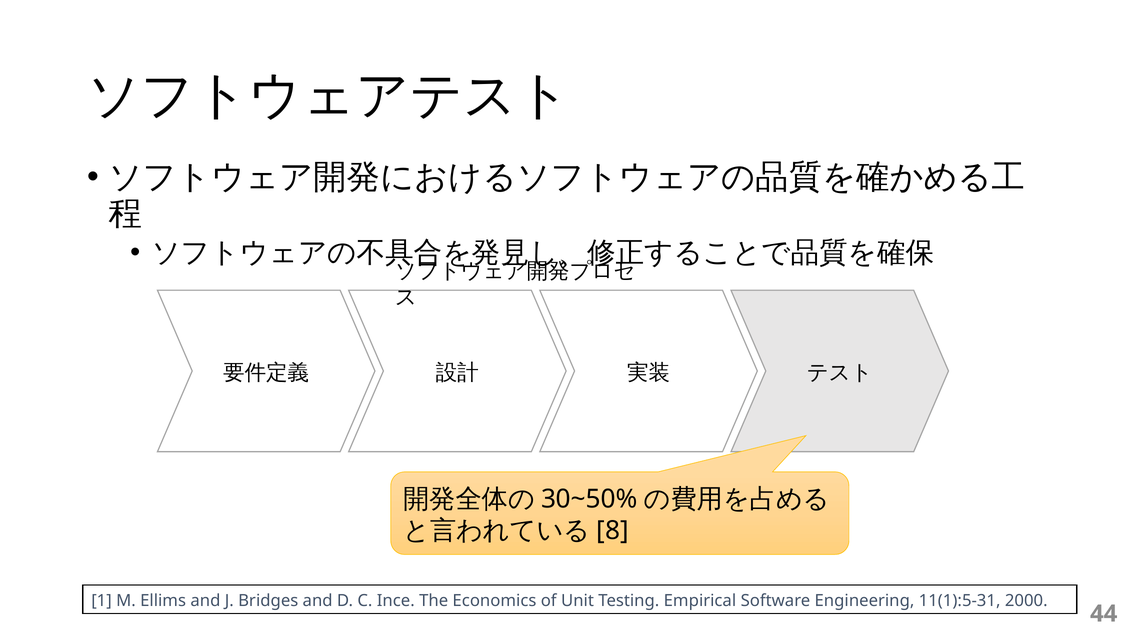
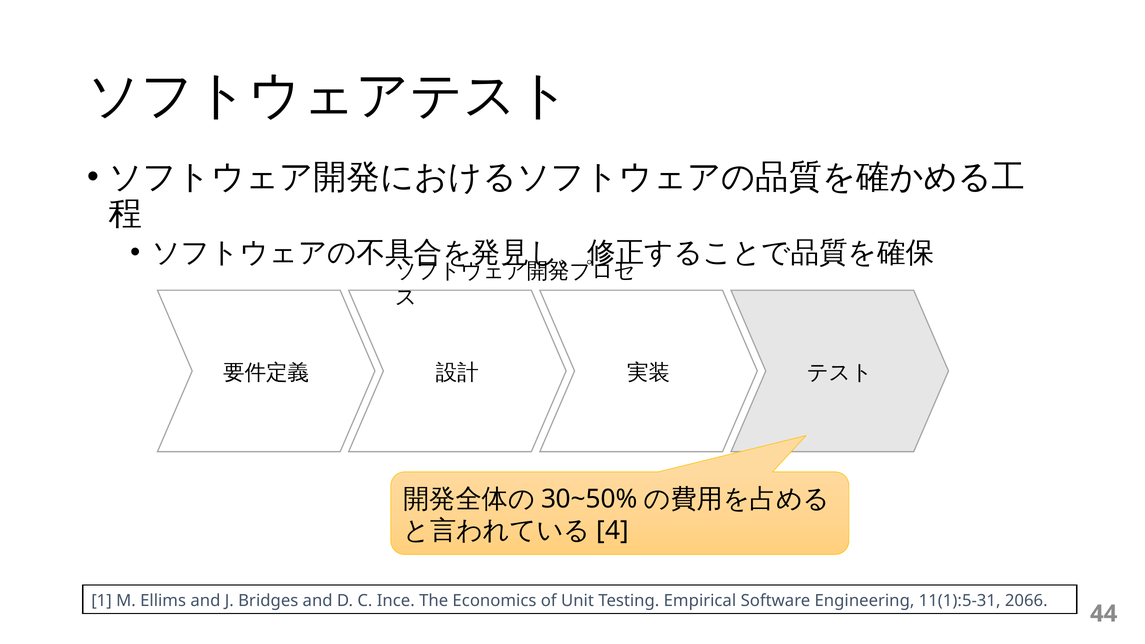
8: 8 -> 4 (613, 531)
2000: 2000 -> 2066 (1026, 601)
